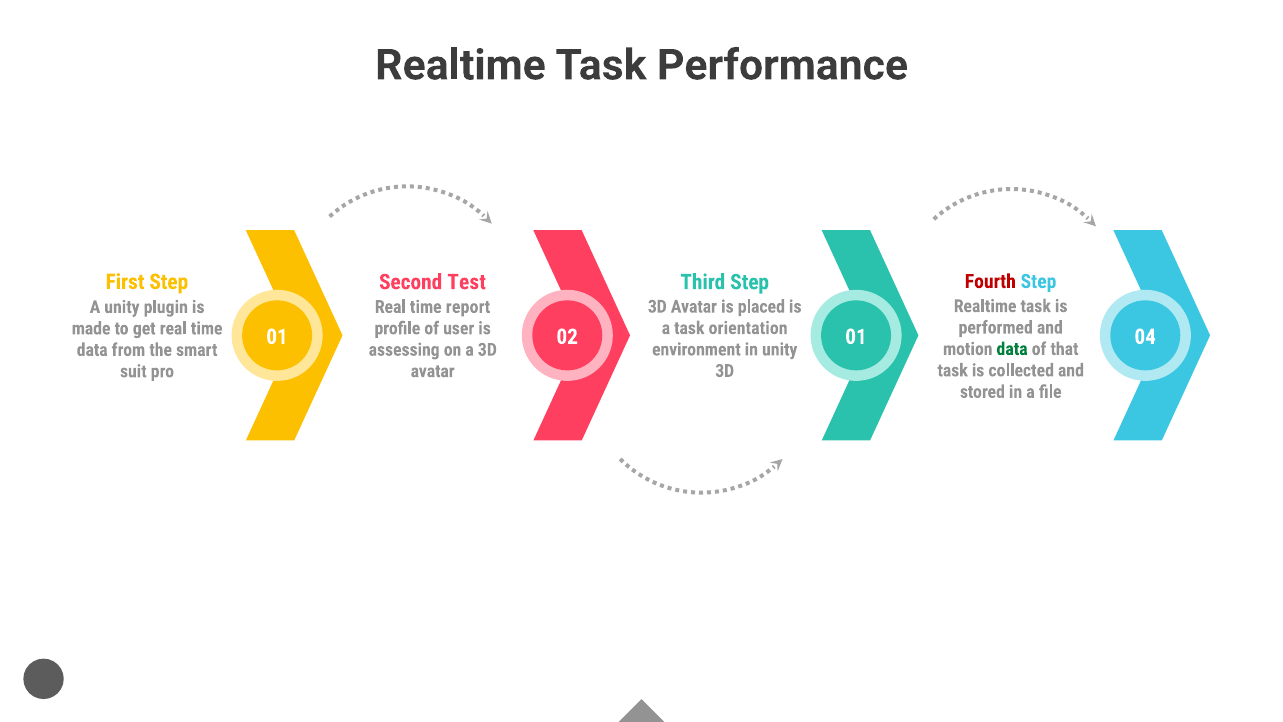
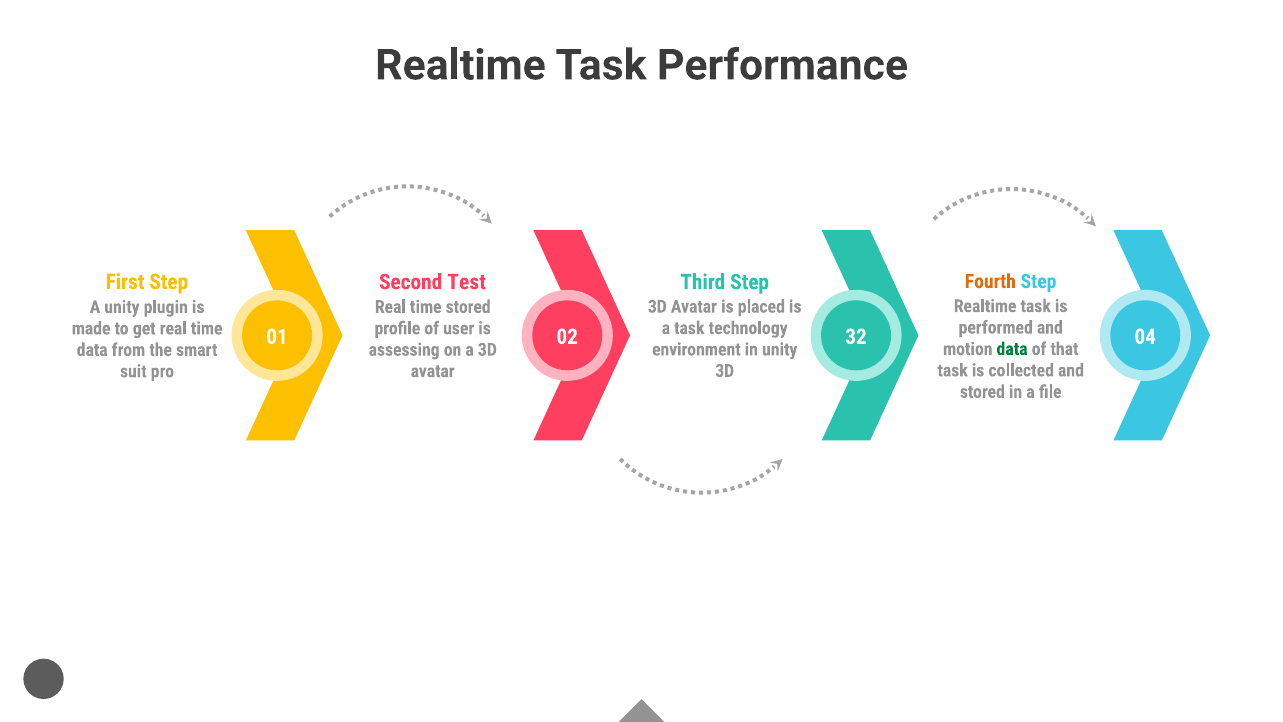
Fourth colour: red -> orange (990, 281)
time report: report -> stored (468, 307)
orientation: orientation -> technology (748, 328)
02 01: 01 -> 32 (856, 337)
